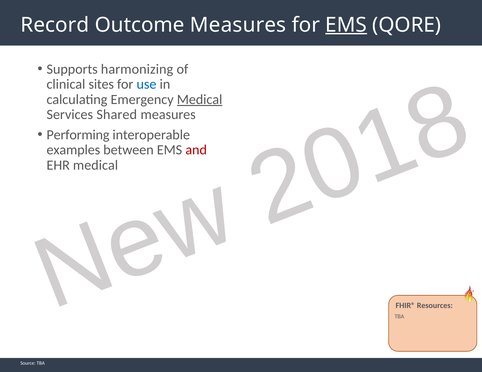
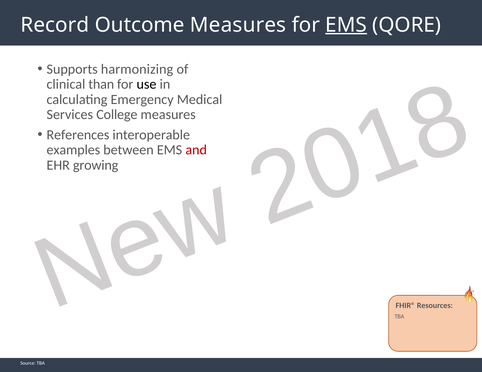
sites: sites -> than (101, 84)
use colour: blue -> black (146, 84)
Medical underline: present -> none (200, 100)
Shared: Shared -> College (117, 115)
Performing: Performing -> References (78, 135)
EHR medical: medical -> growing (96, 165)
